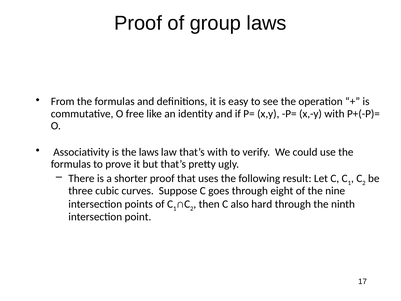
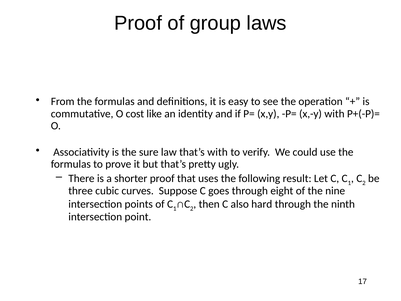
free: free -> cost (135, 114)
the laws: laws -> sure (149, 152)
